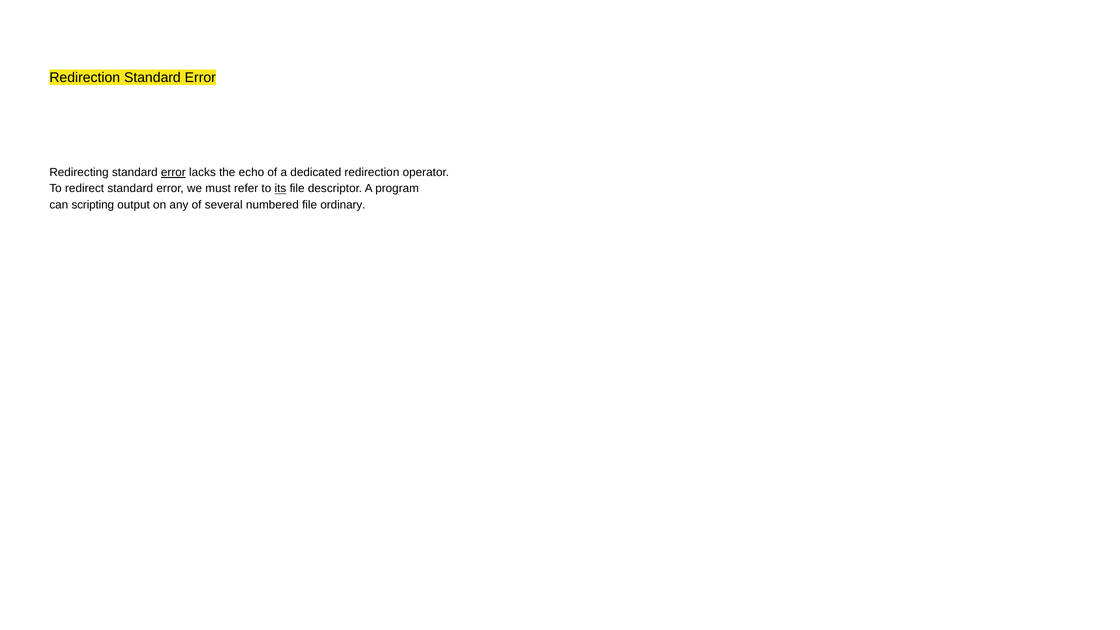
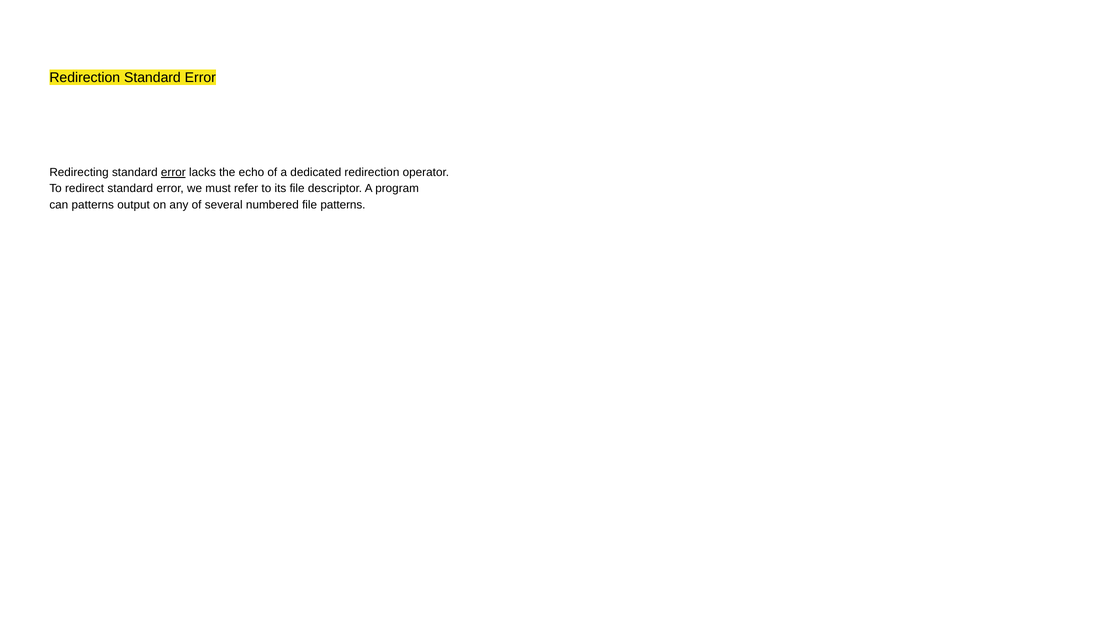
its underline: present -> none (280, 189)
can scripting: scripting -> patterns (93, 205)
file ordinary: ordinary -> patterns (343, 205)
